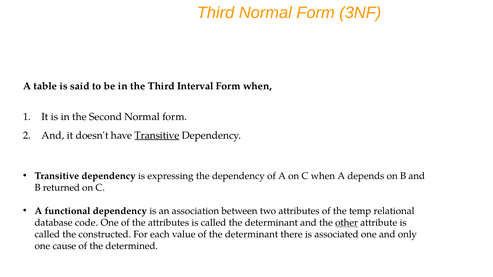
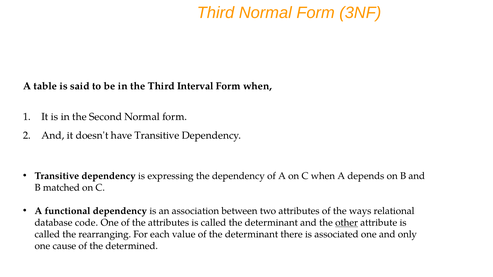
Transitive underline: present -> none (157, 136)
returned: returned -> matched (61, 188)
temp: temp -> ways (360, 211)
constructed: constructed -> rearranging (105, 235)
